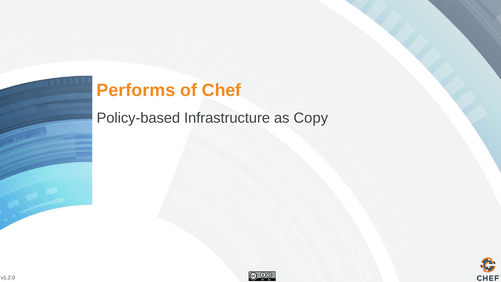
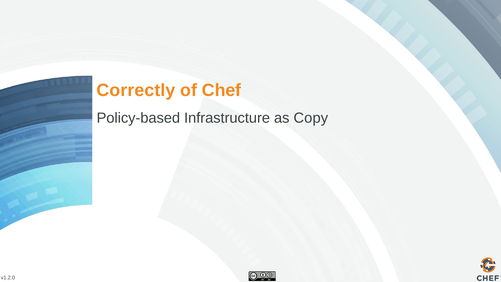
Performs: Performs -> Correctly (136, 90)
